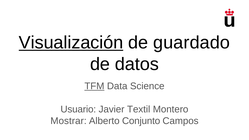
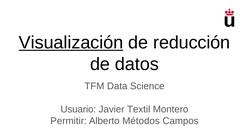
guardado: guardado -> reducción (192, 43)
TFM underline: present -> none (94, 86)
Mostrar: Mostrar -> Permitir (69, 121)
Conjunto: Conjunto -> Métodos (141, 121)
